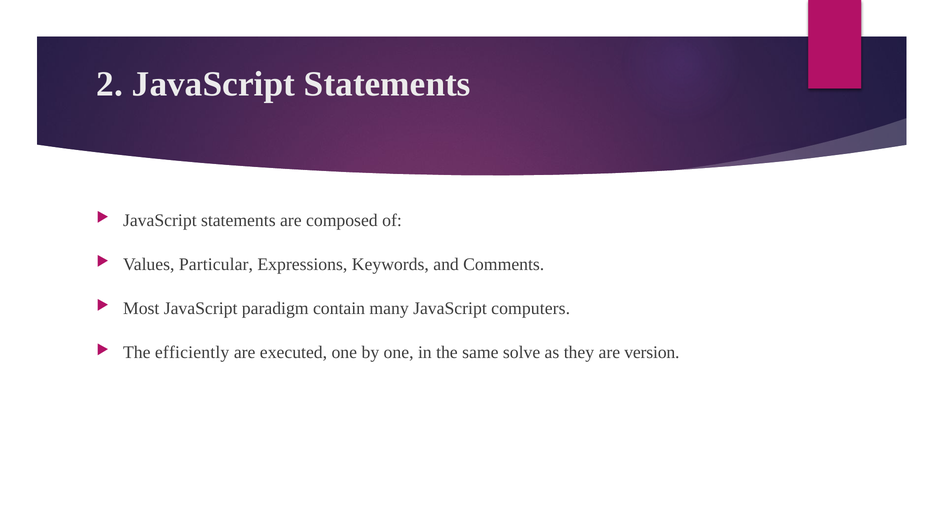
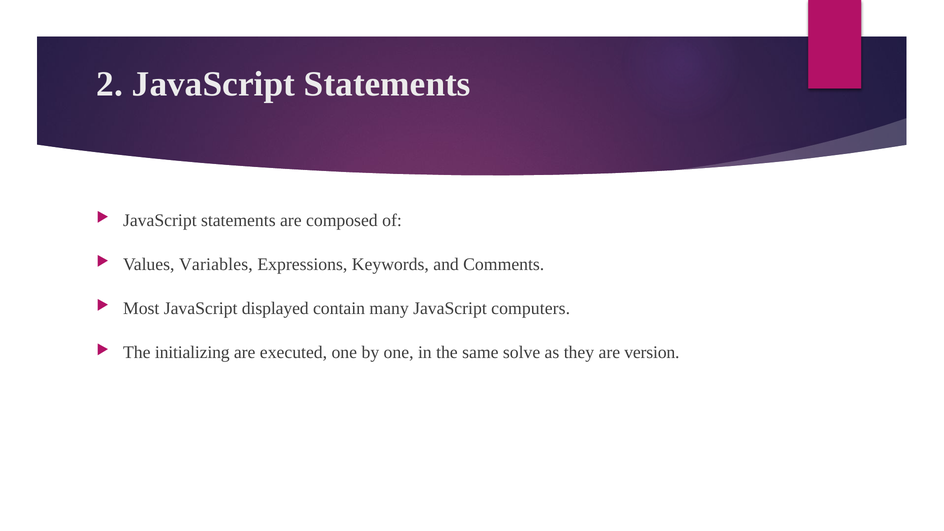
Particular: Particular -> Variables (216, 264)
paradigm: paradigm -> displayed (275, 308)
efficiently: efficiently -> initializing (192, 352)
